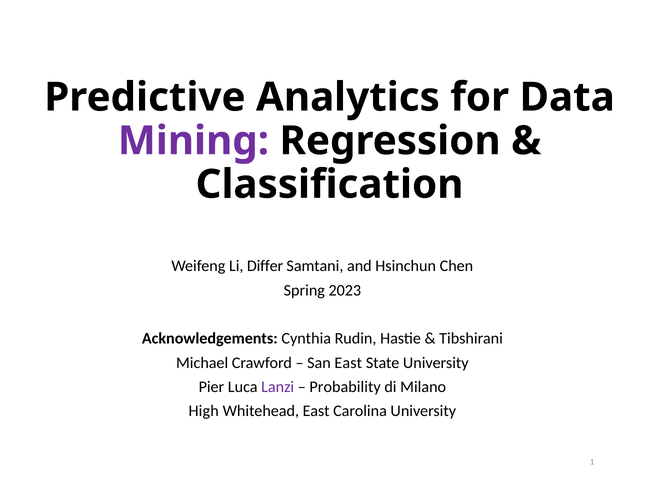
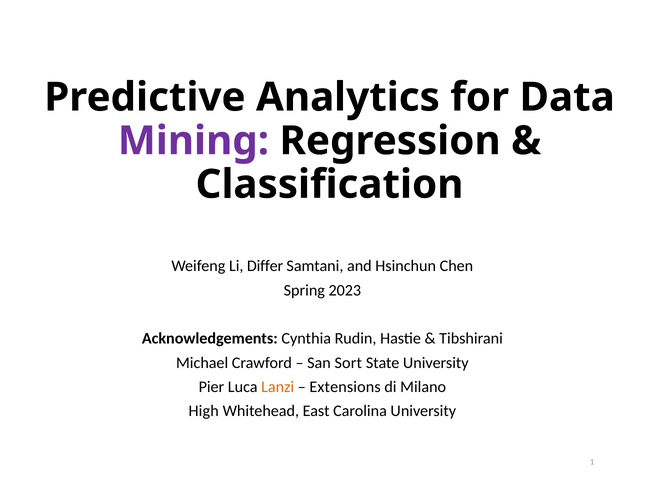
San East: East -> Sort (348, 363)
Lanzi colour: purple -> orange (278, 387)
Probability: Probability -> Extensions (345, 387)
